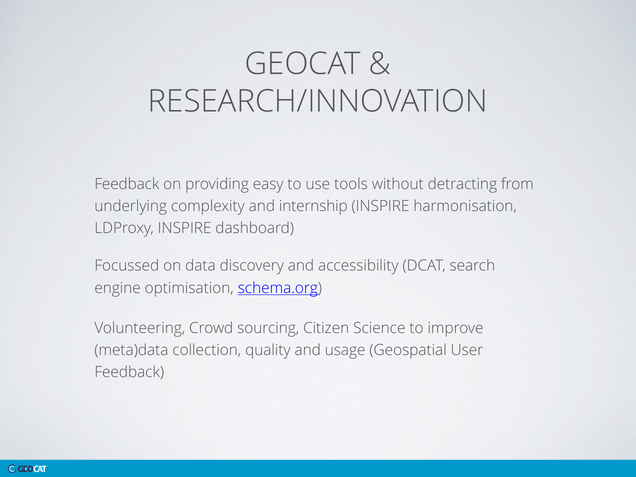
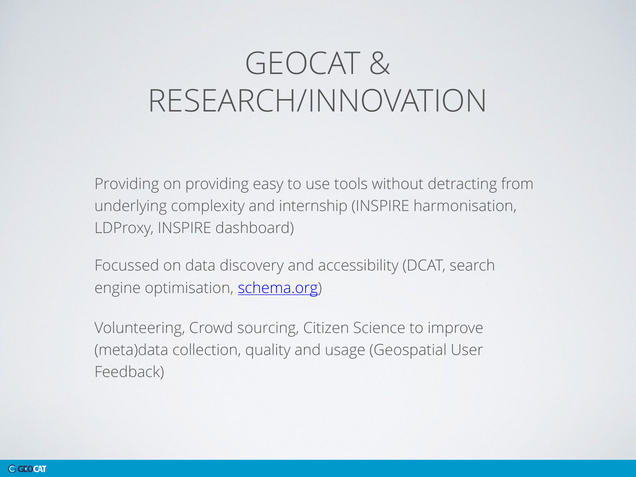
Feedback: Feedback -> Providing (127, 184)
